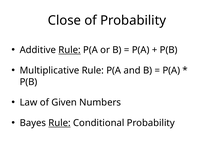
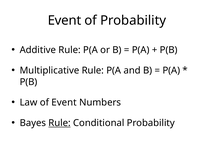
Close: Close -> Event (64, 20)
Rule underline: present -> none (70, 50)
of Given: Given -> Event (64, 102)
